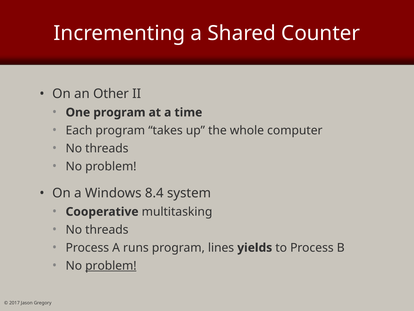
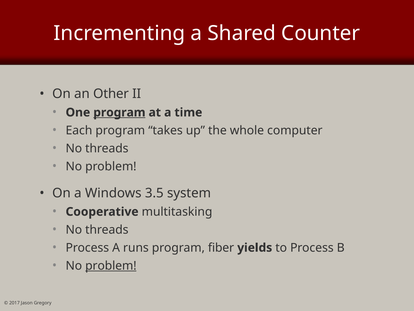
program underline: none -> present (119, 112)
8.4: 8.4 -> 3.5 (154, 193)
lines: lines -> fiber (221, 247)
